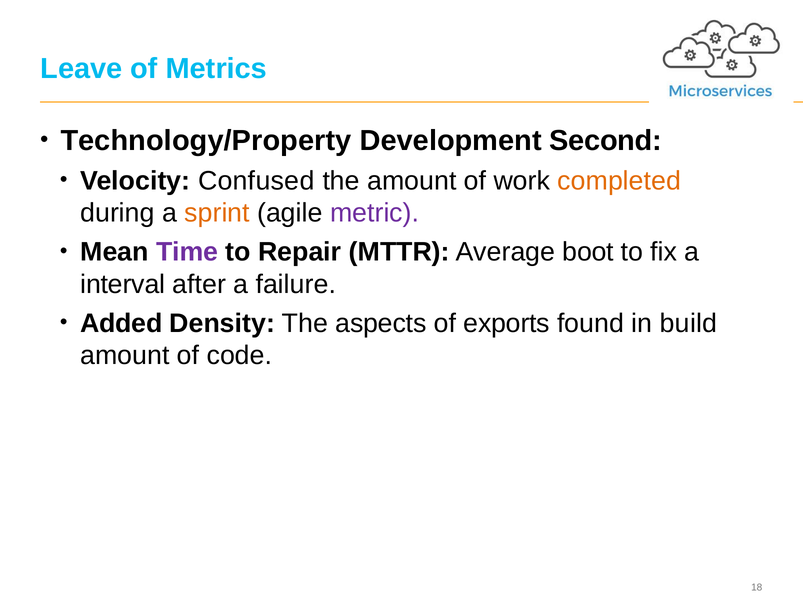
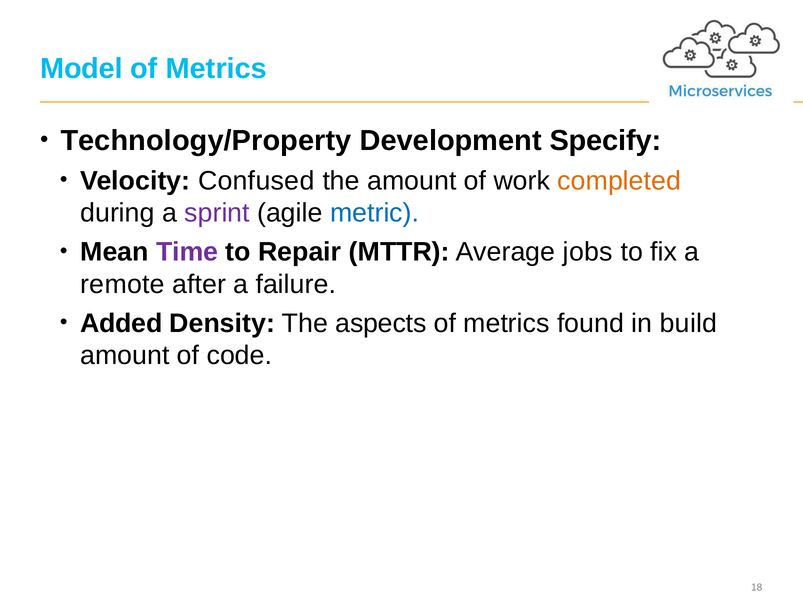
Leave: Leave -> Model (81, 69)
Second: Second -> Specify (606, 141)
sprint colour: orange -> purple (217, 213)
metric colour: purple -> blue (375, 213)
boot: boot -> jobs (588, 252)
interval: interval -> remote (123, 284)
exports: exports -> metrics (506, 323)
